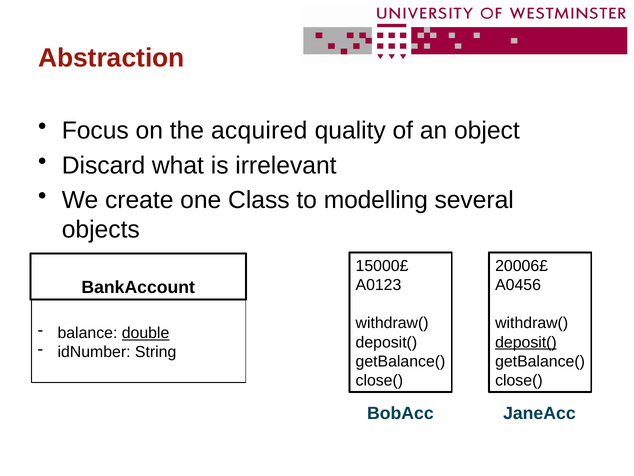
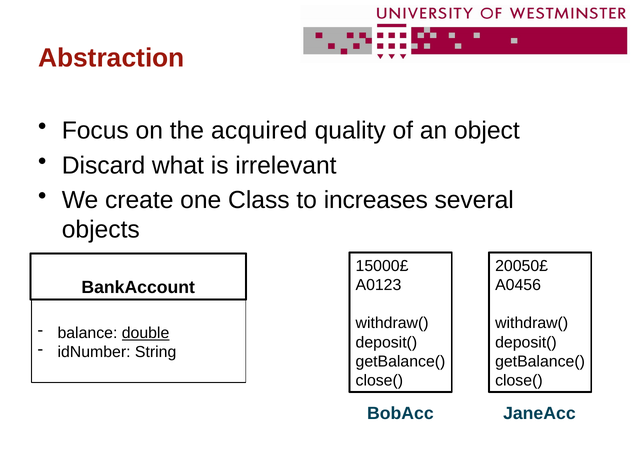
modelling: modelling -> increases (376, 200)
20006£: 20006£ -> 20050£ (522, 266)
deposit( underline: present -> none (526, 342)
